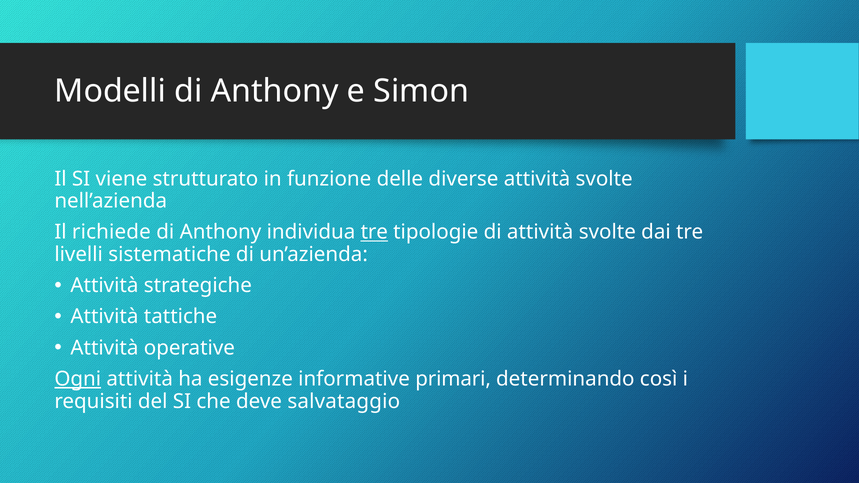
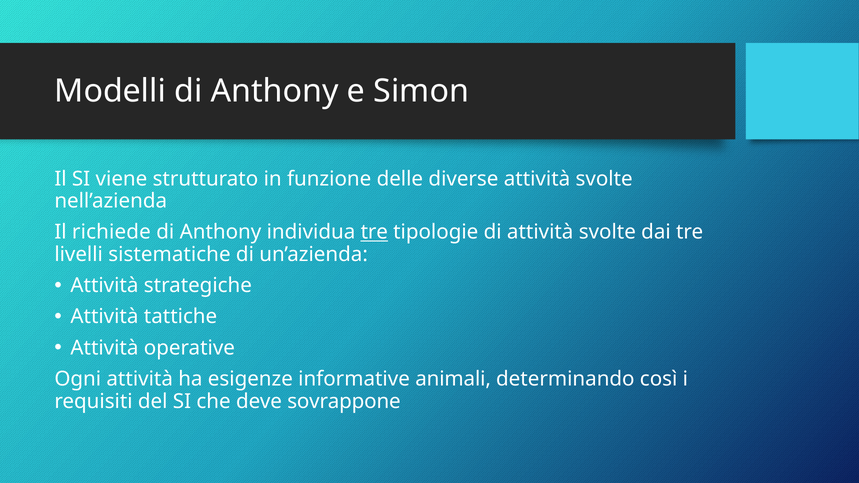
Ogni underline: present -> none (78, 379)
primari: primari -> animali (453, 379)
salvataggio: salvataggio -> sovrappone (344, 401)
